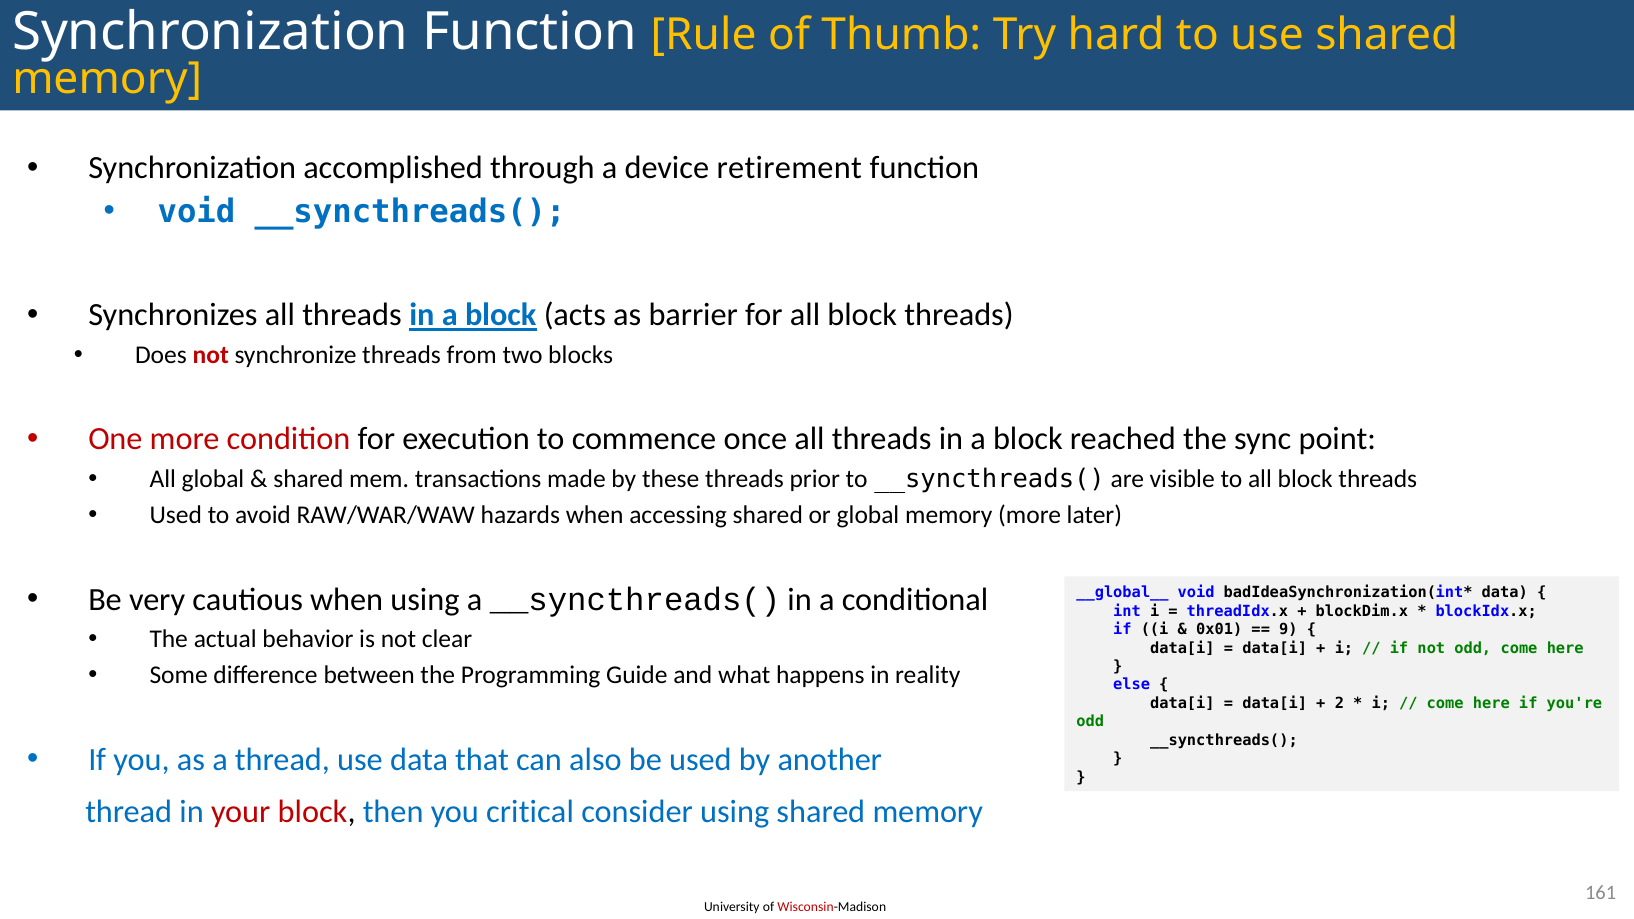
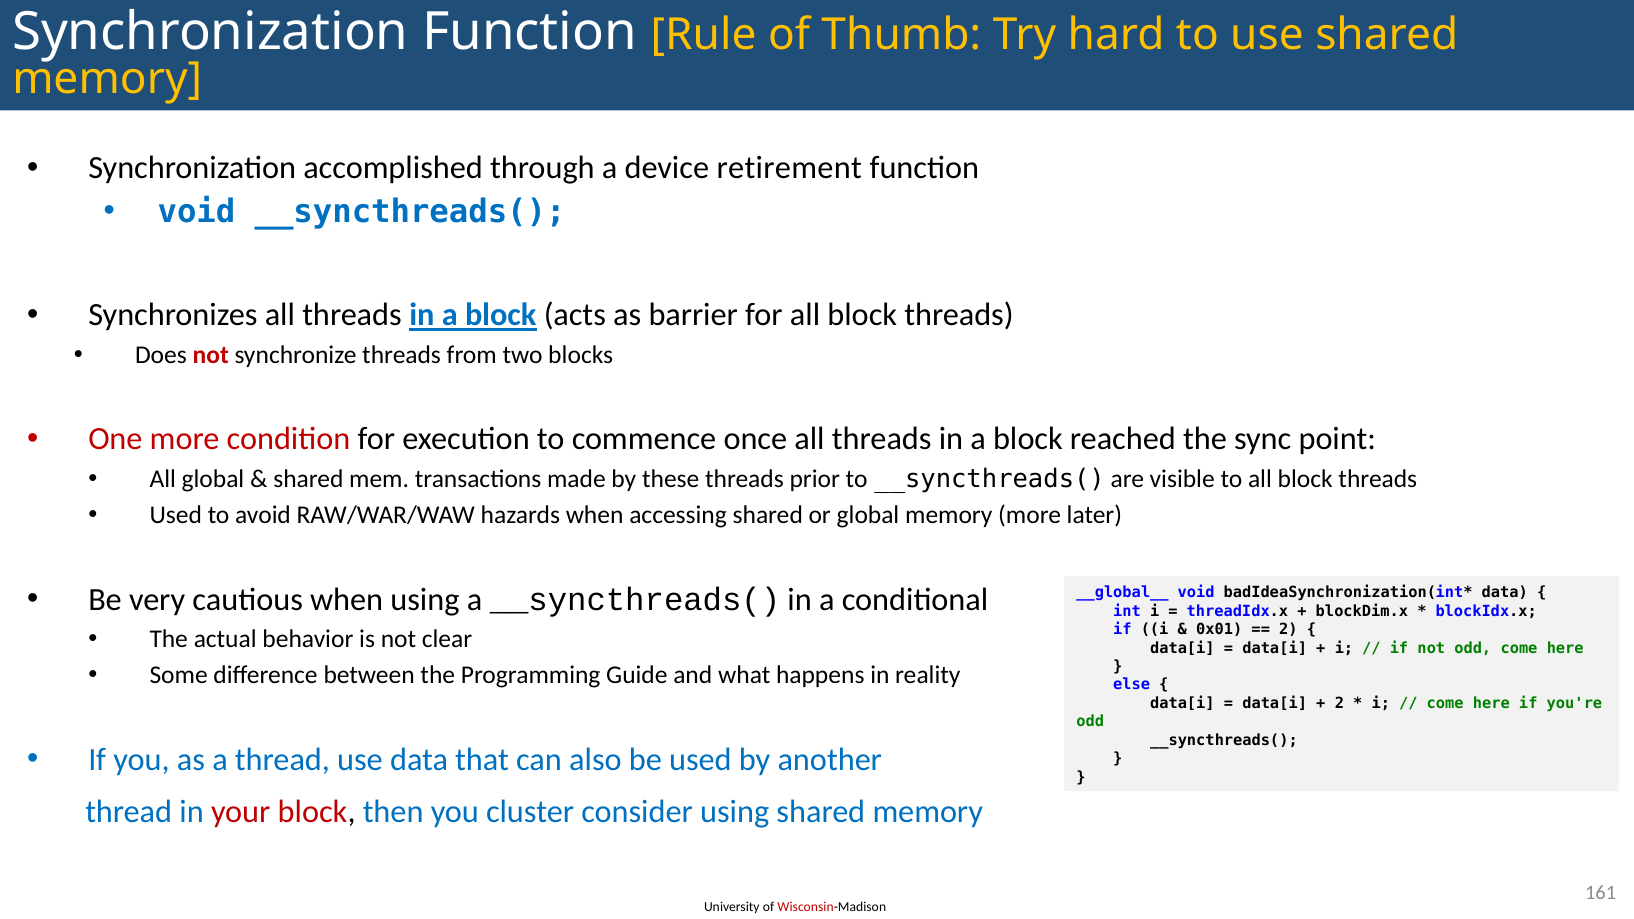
9: 9 -> 2 (1288, 630)
critical: critical -> cluster (530, 812)
